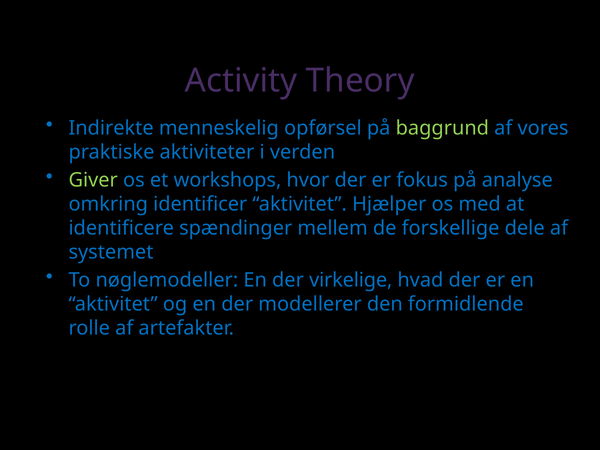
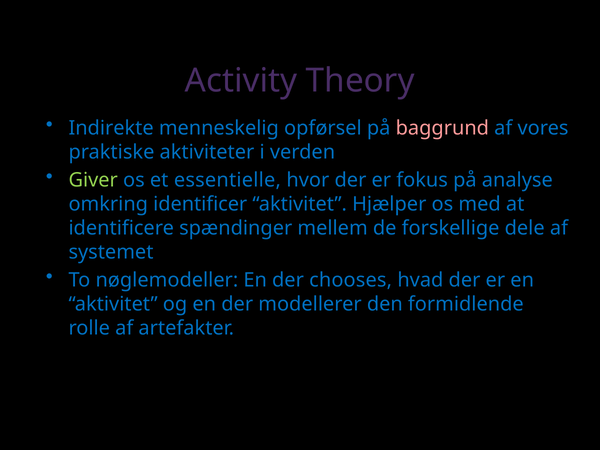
baggrund colour: light green -> pink (442, 128)
workshops: workshops -> essentielle (227, 180)
virkelige: virkelige -> chooses (351, 280)
